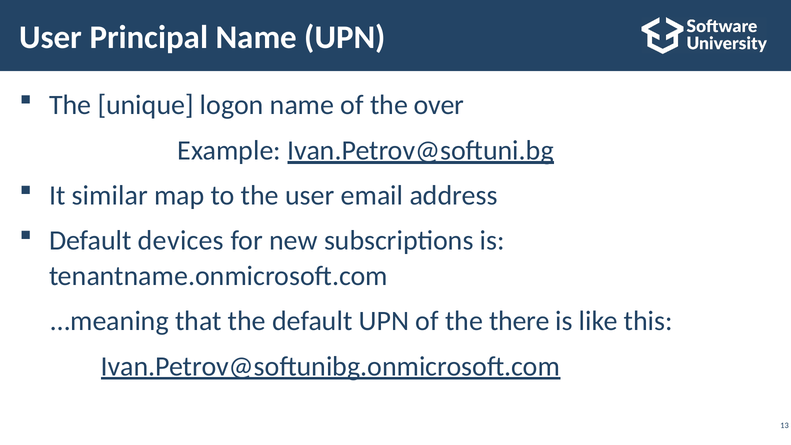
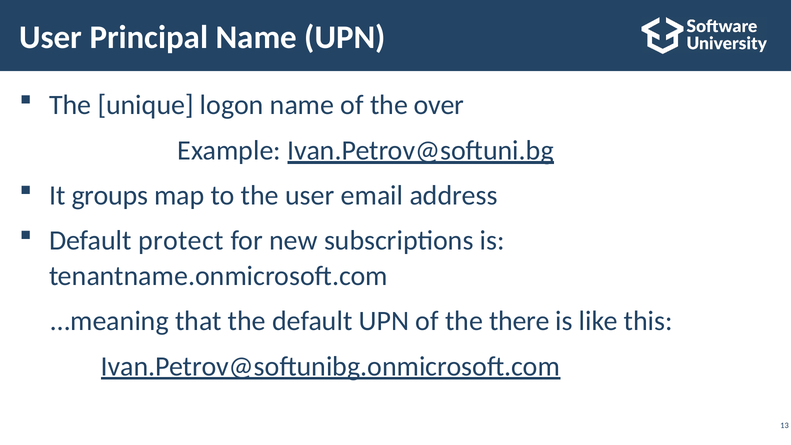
similar: similar -> groups (110, 196)
devices: devices -> protect (181, 241)
